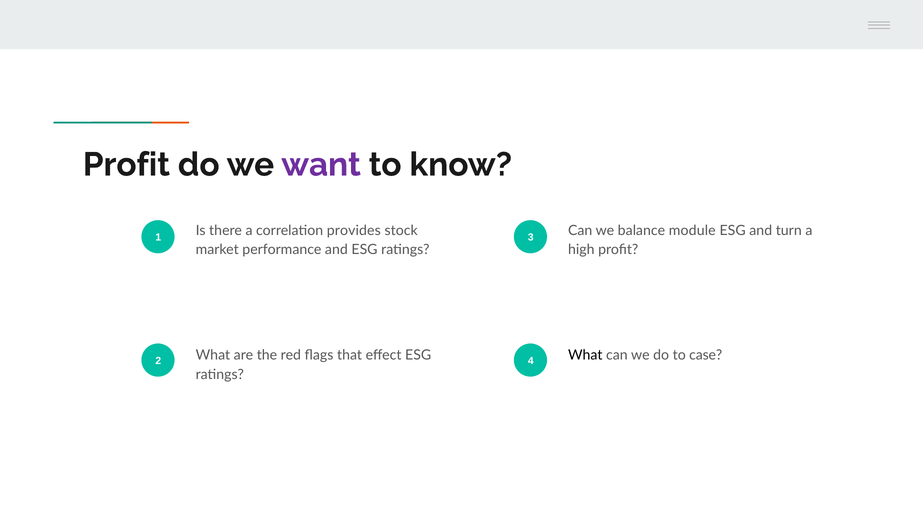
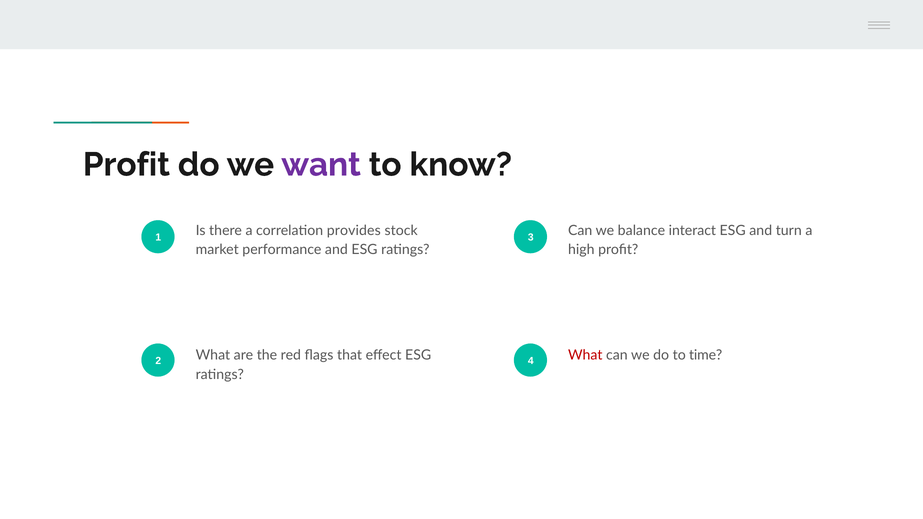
module: module -> interact (692, 230)
What colour: black -> red (585, 355)
case: case -> time (706, 355)
